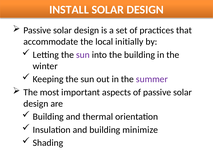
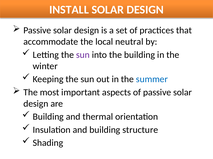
initially: initially -> neutral (129, 42)
summer colour: purple -> blue (152, 80)
minimize: minimize -> structure (140, 130)
